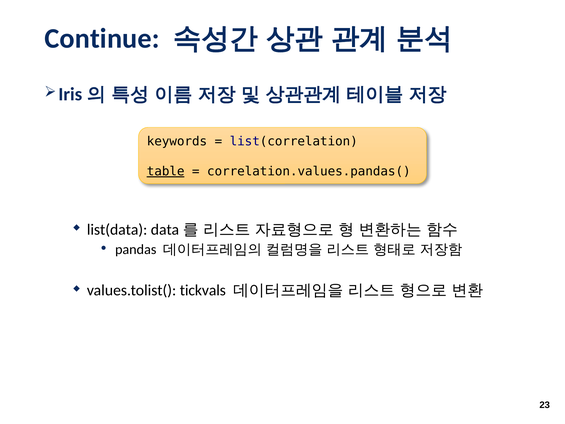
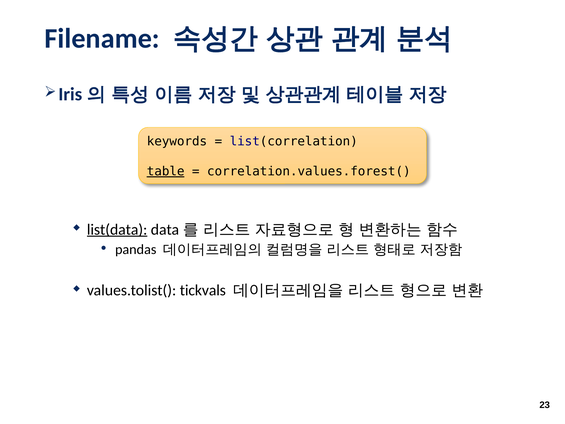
Continue: Continue -> Filename (102, 38)
correlation.values.pandas(: correlation.values.pandas( -> correlation.values.forest( (309, 171)
list(data underline: none -> present (117, 229)
